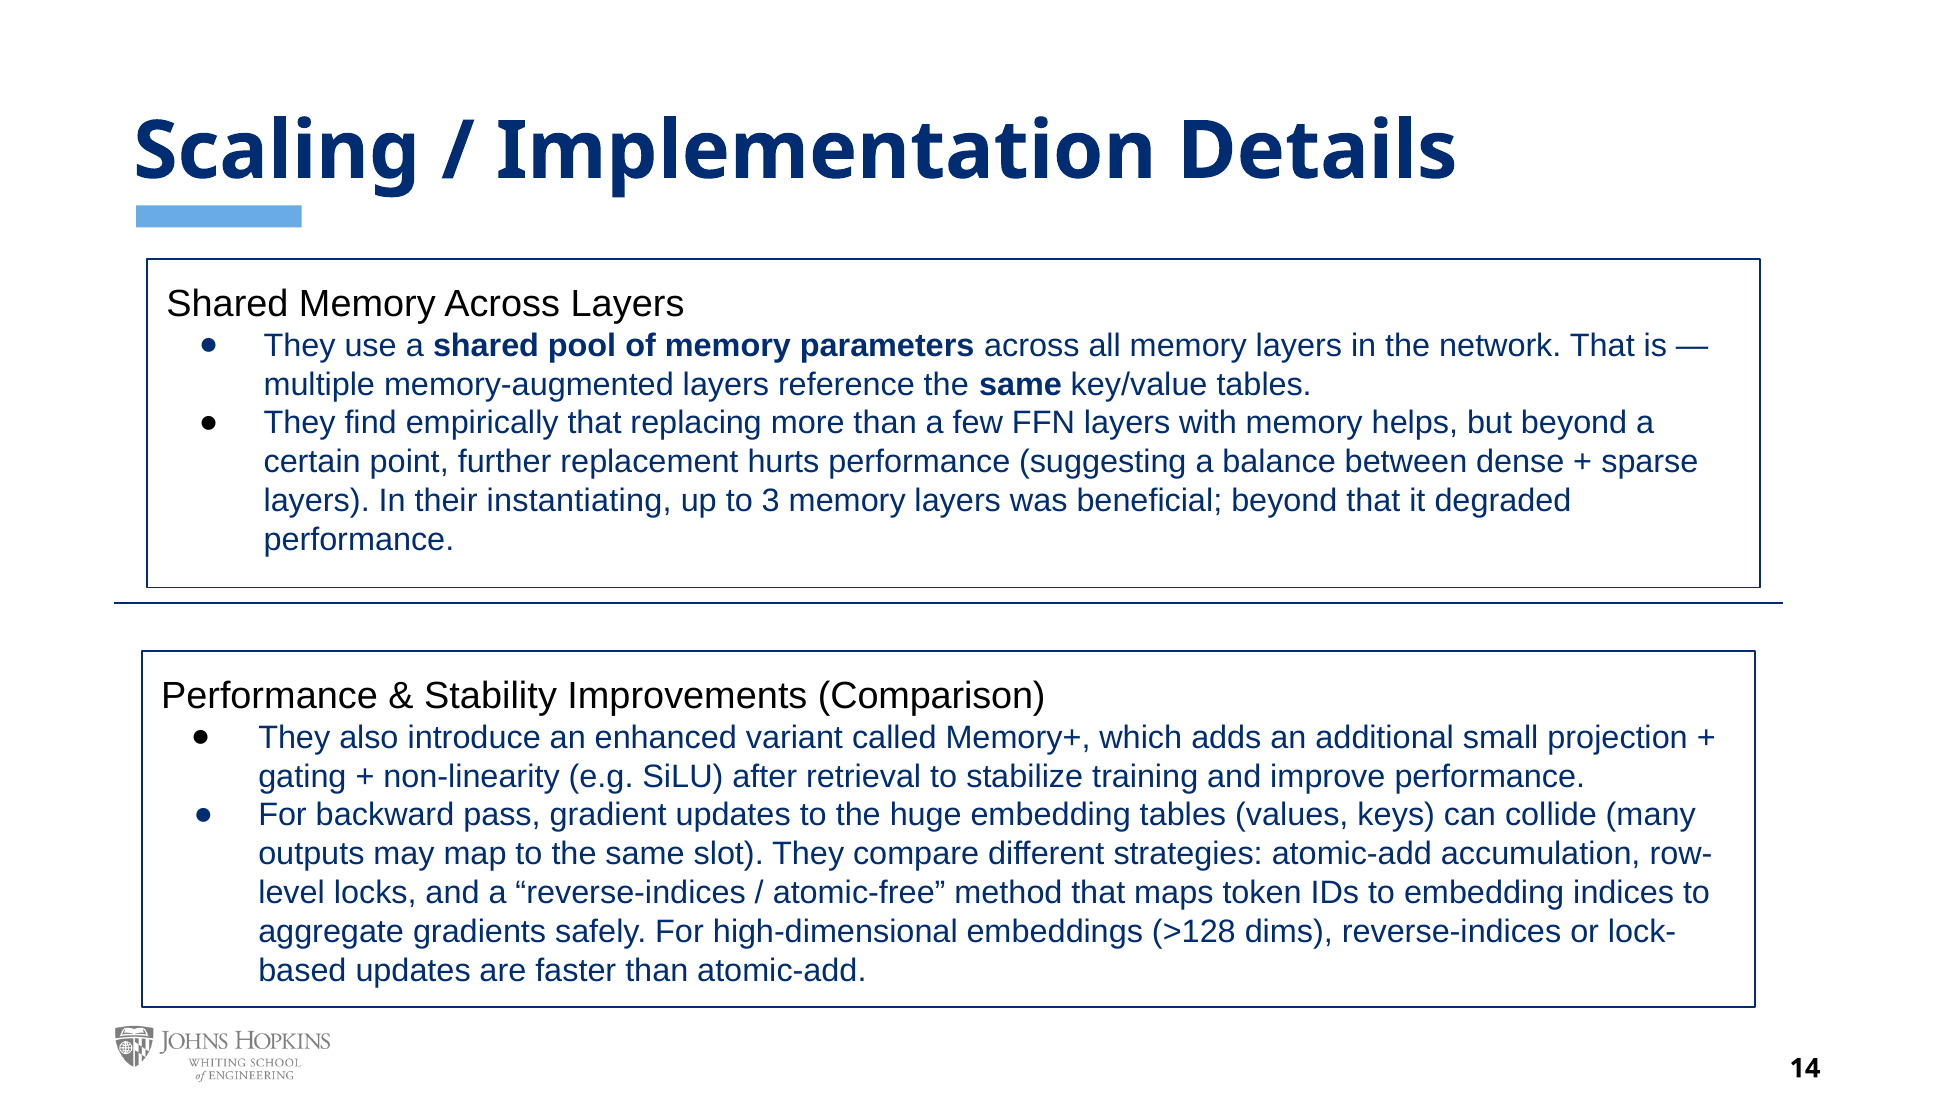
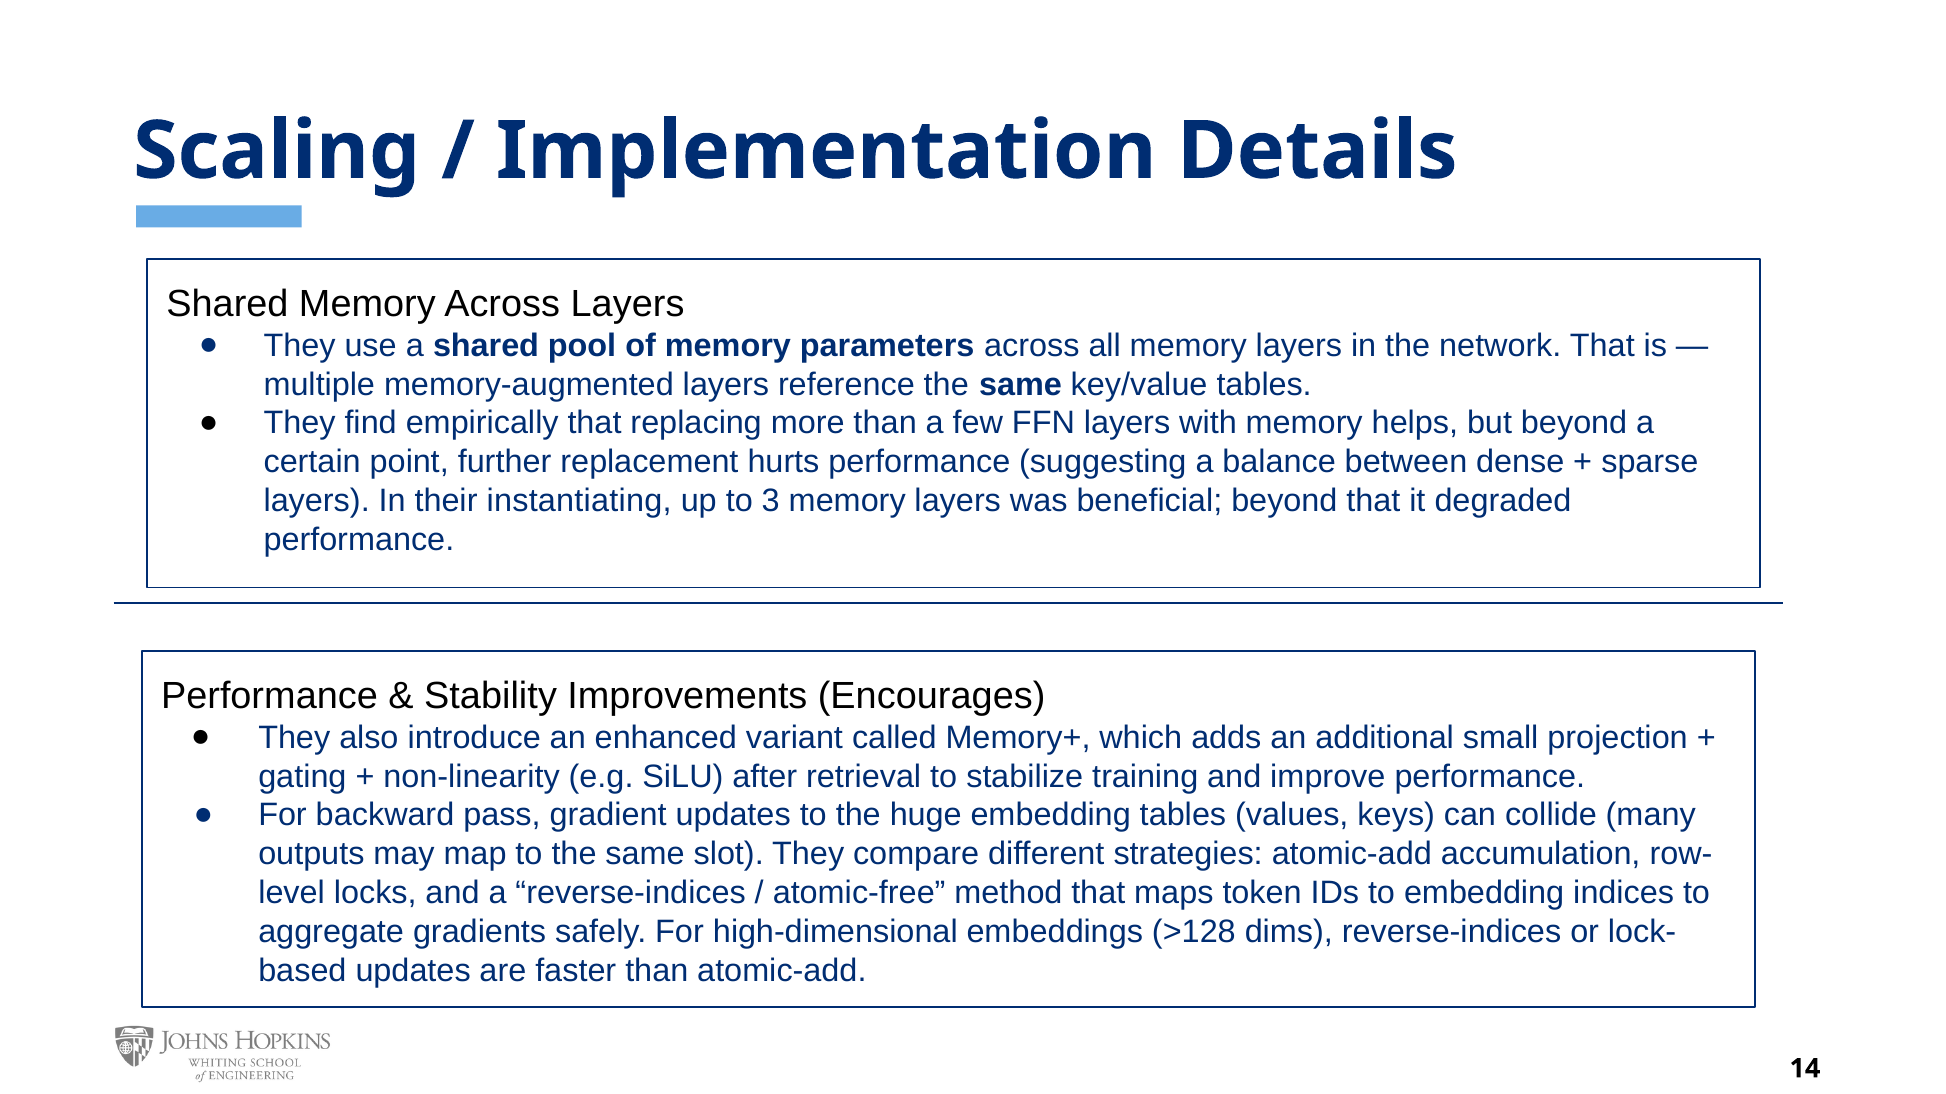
Comparison: Comparison -> Encourages (932, 696)
